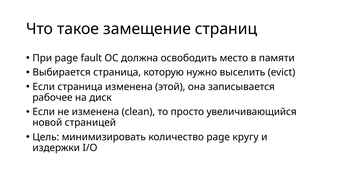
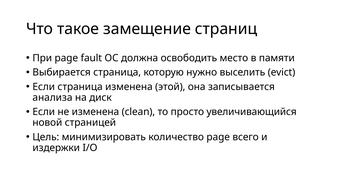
рабочее: рабочее -> анализа (52, 97)
кругу: кругу -> всего (246, 137)
